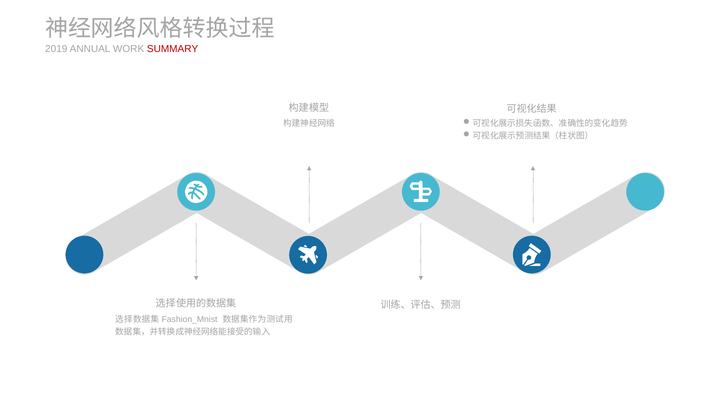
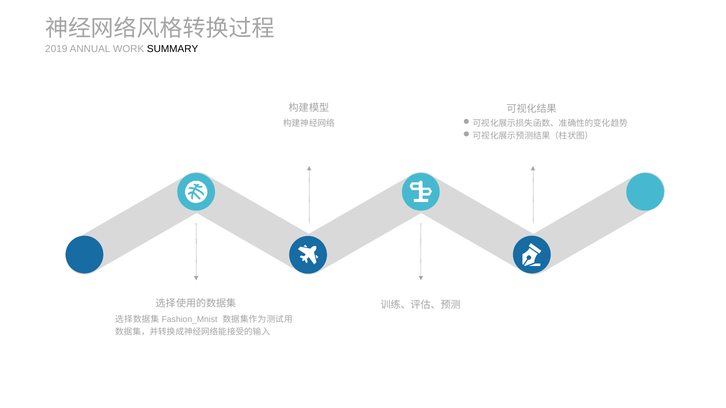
SUMMARY colour: red -> black (173, 49)
